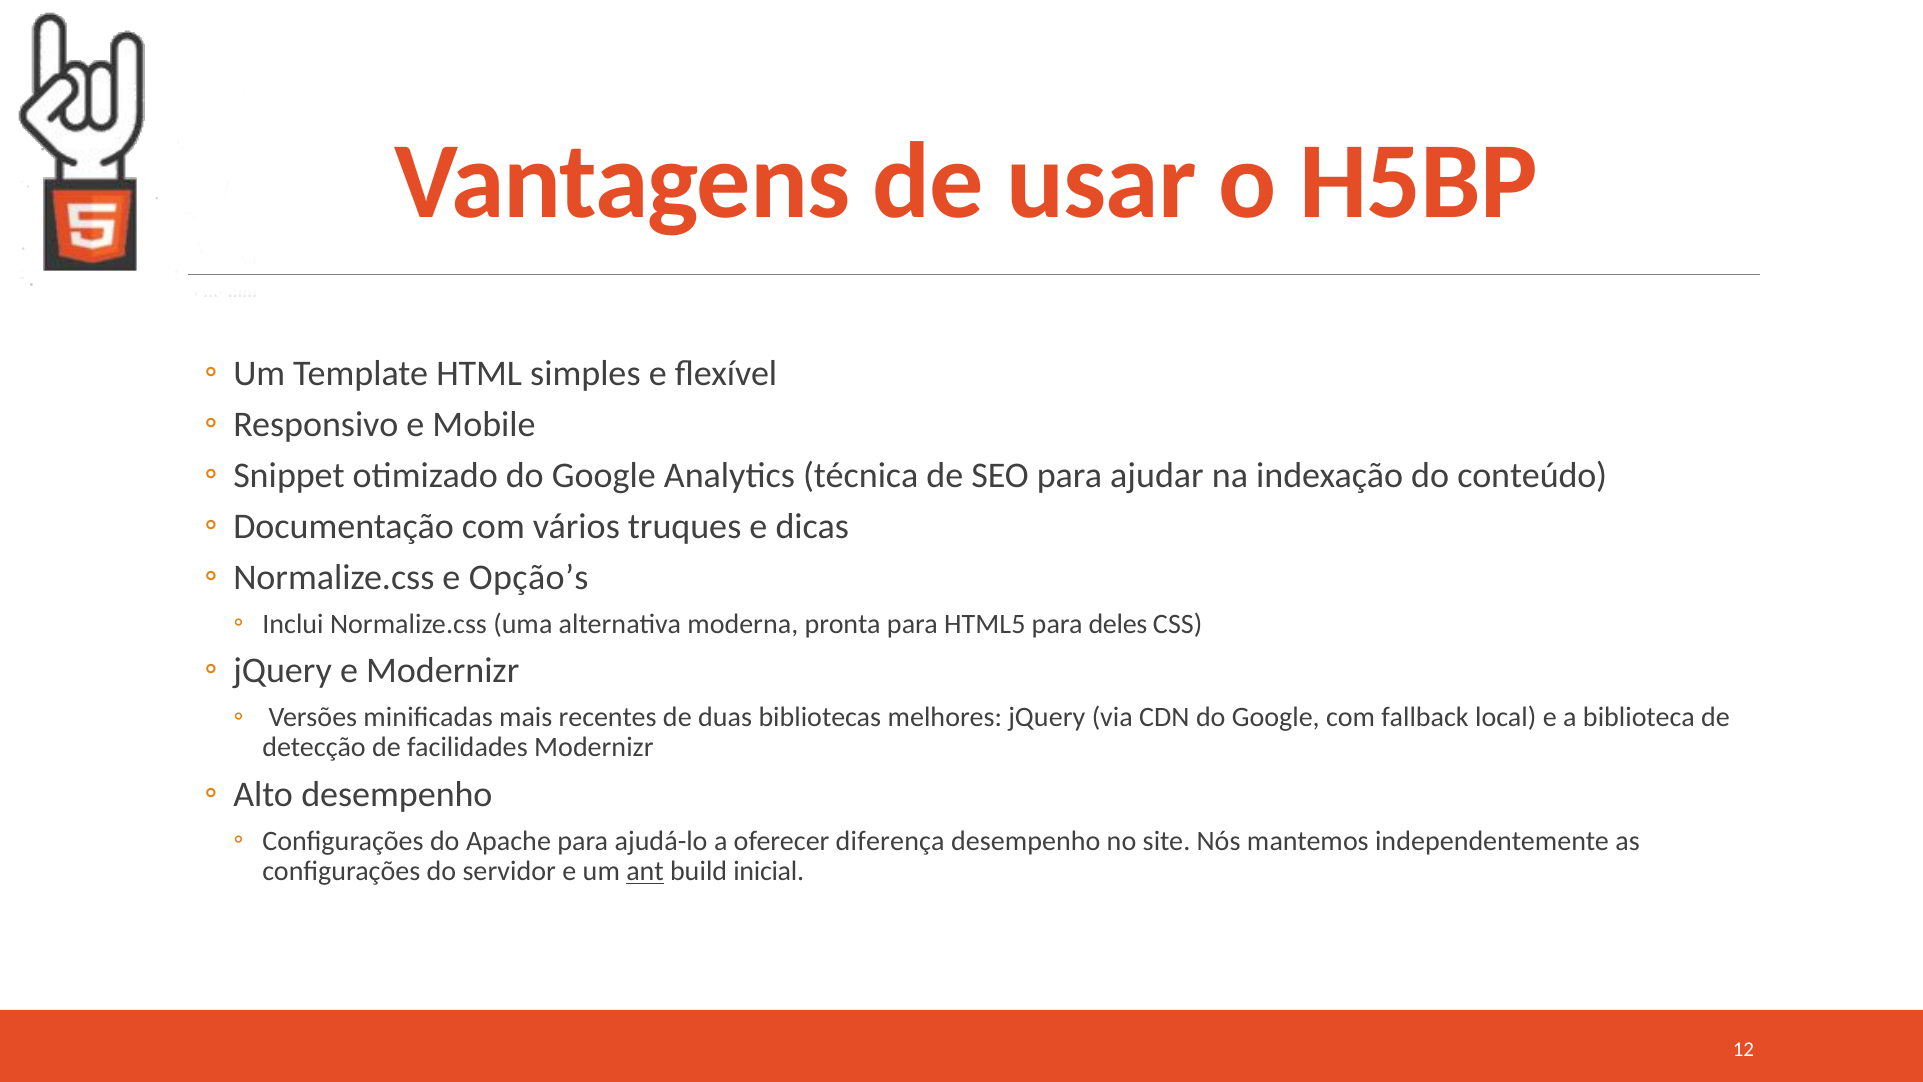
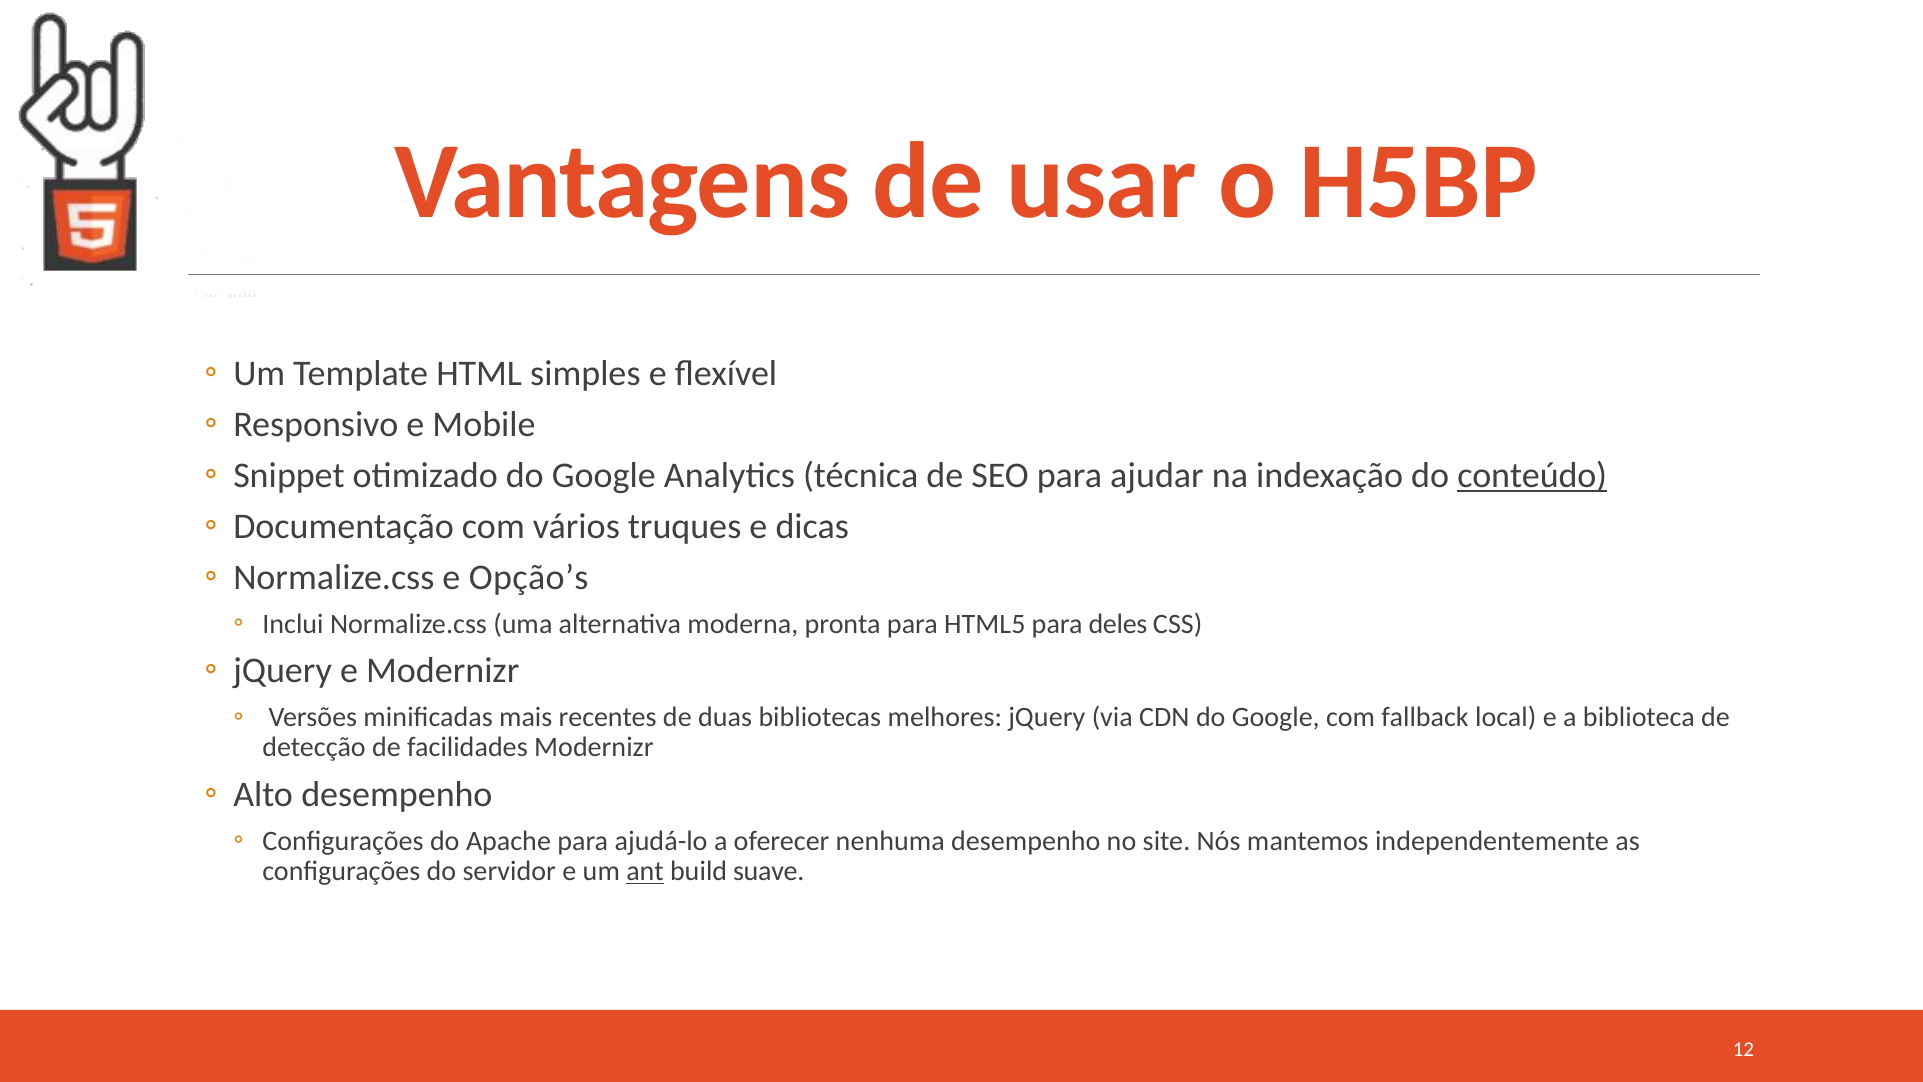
conteúdo underline: none -> present (1532, 475)
diferença: diferença -> nenhuma (890, 841)
inicial: inicial -> suave (769, 871)
